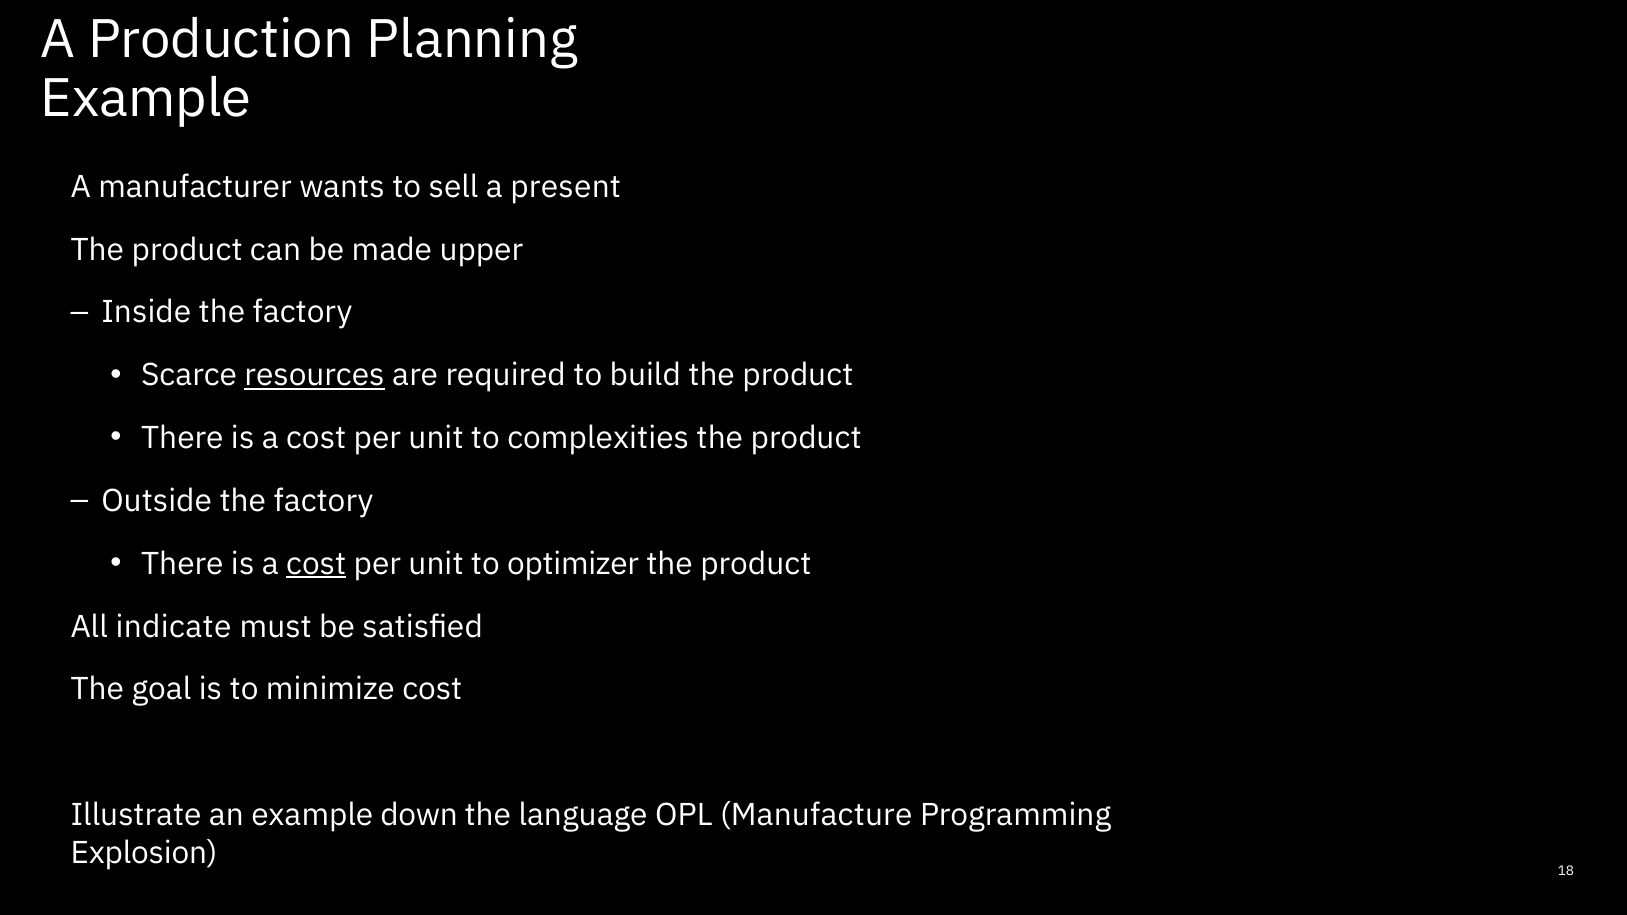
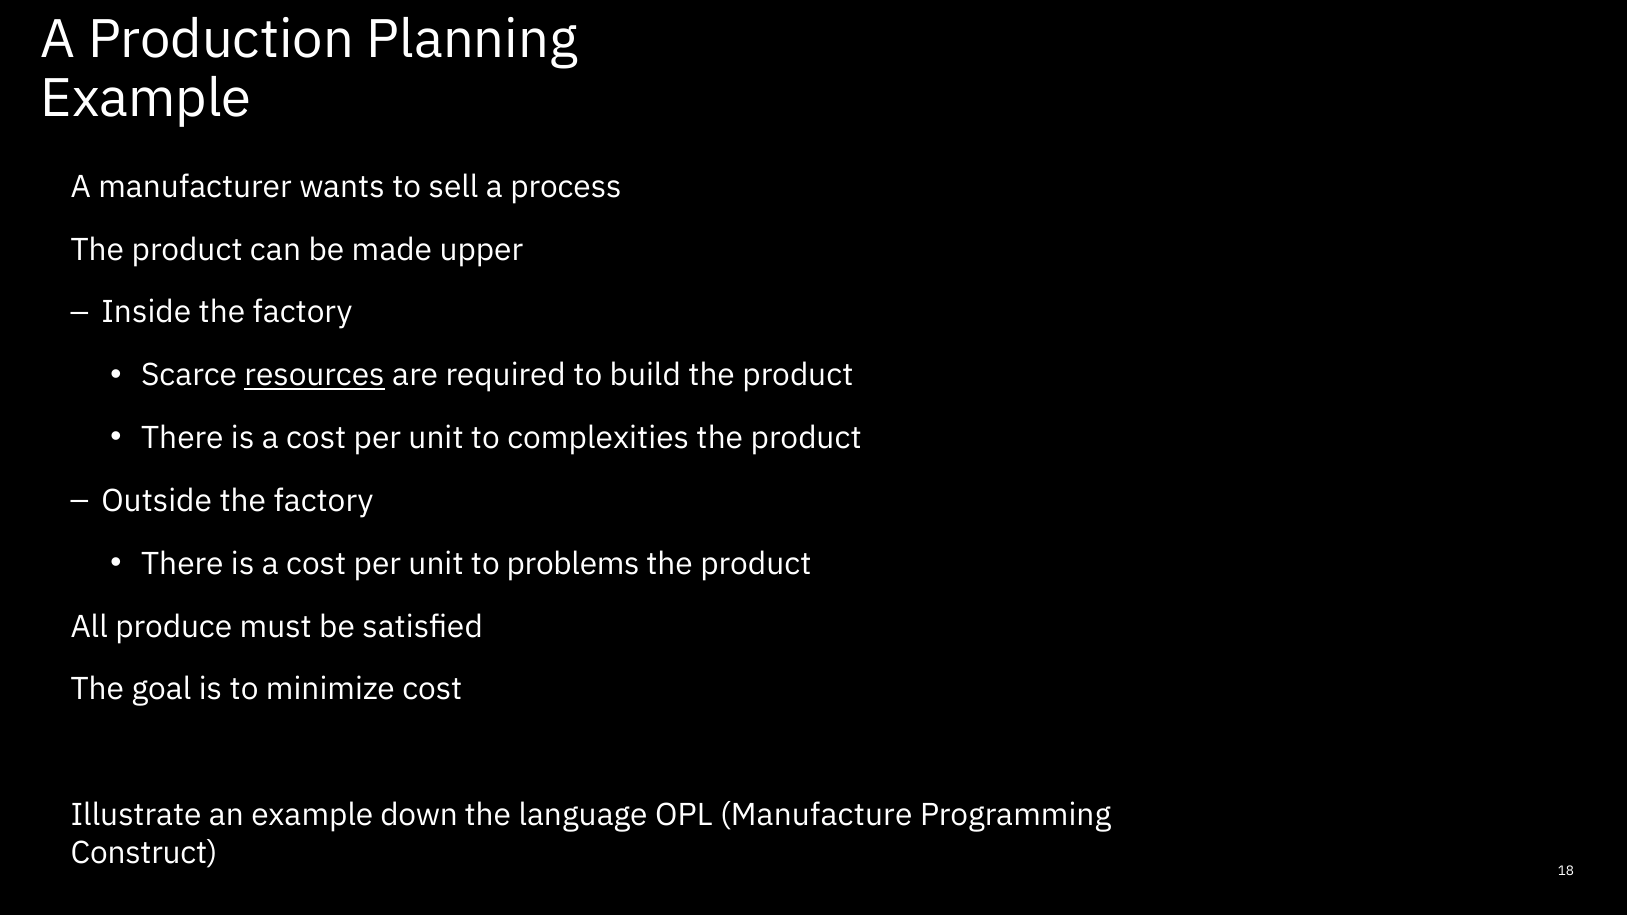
present: present -> process (566, 187)
cost underline: present -> none (316, 564)
optimizer: optimizer -> problems (573, 564)
indicate: indicate -> produce (174, 627)
Explosion: Explosion -> Construct (144, 853)
